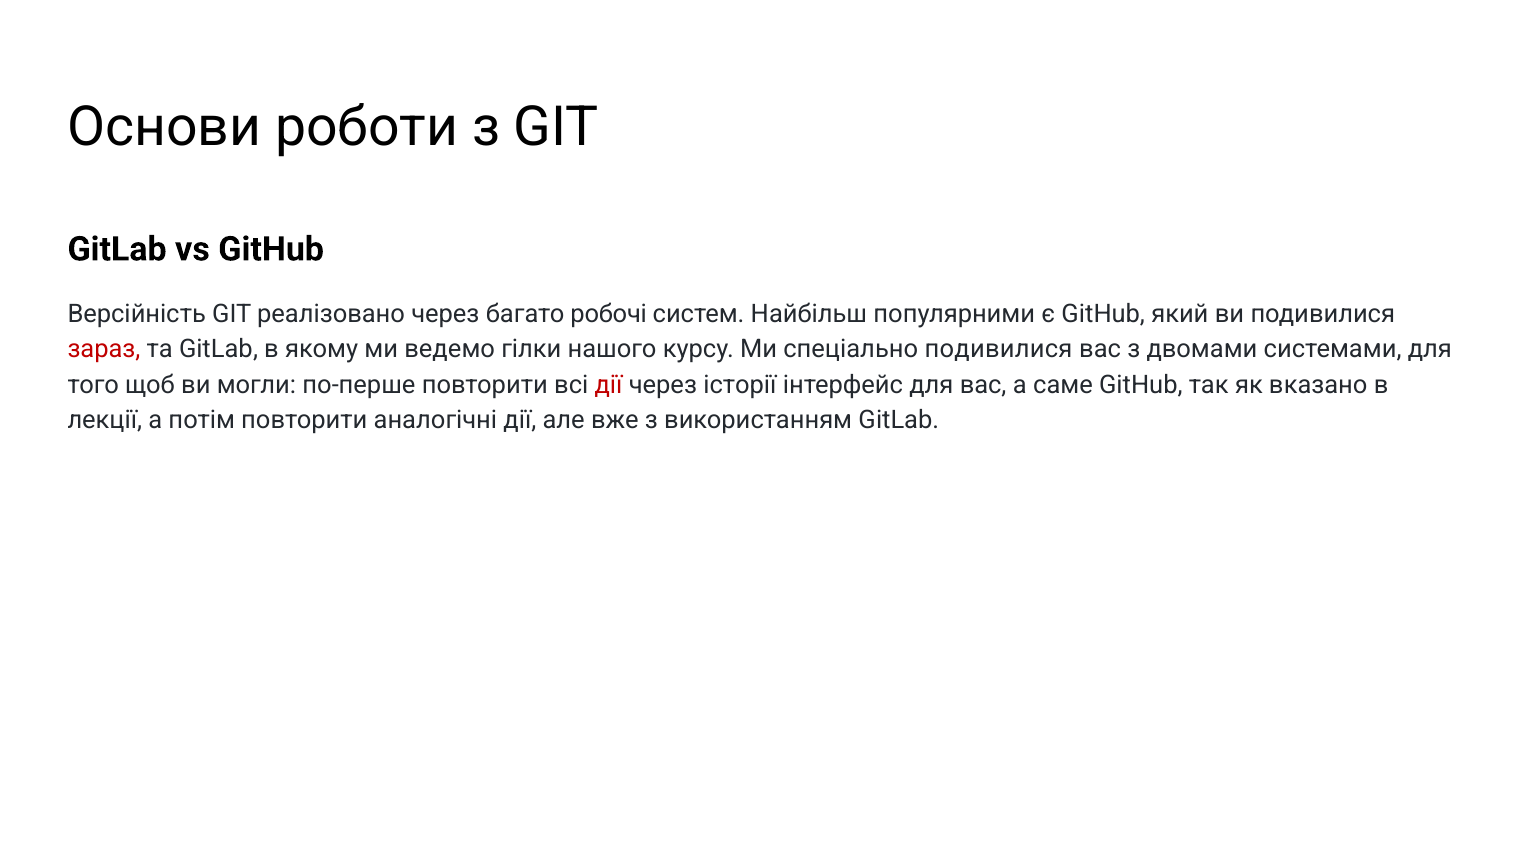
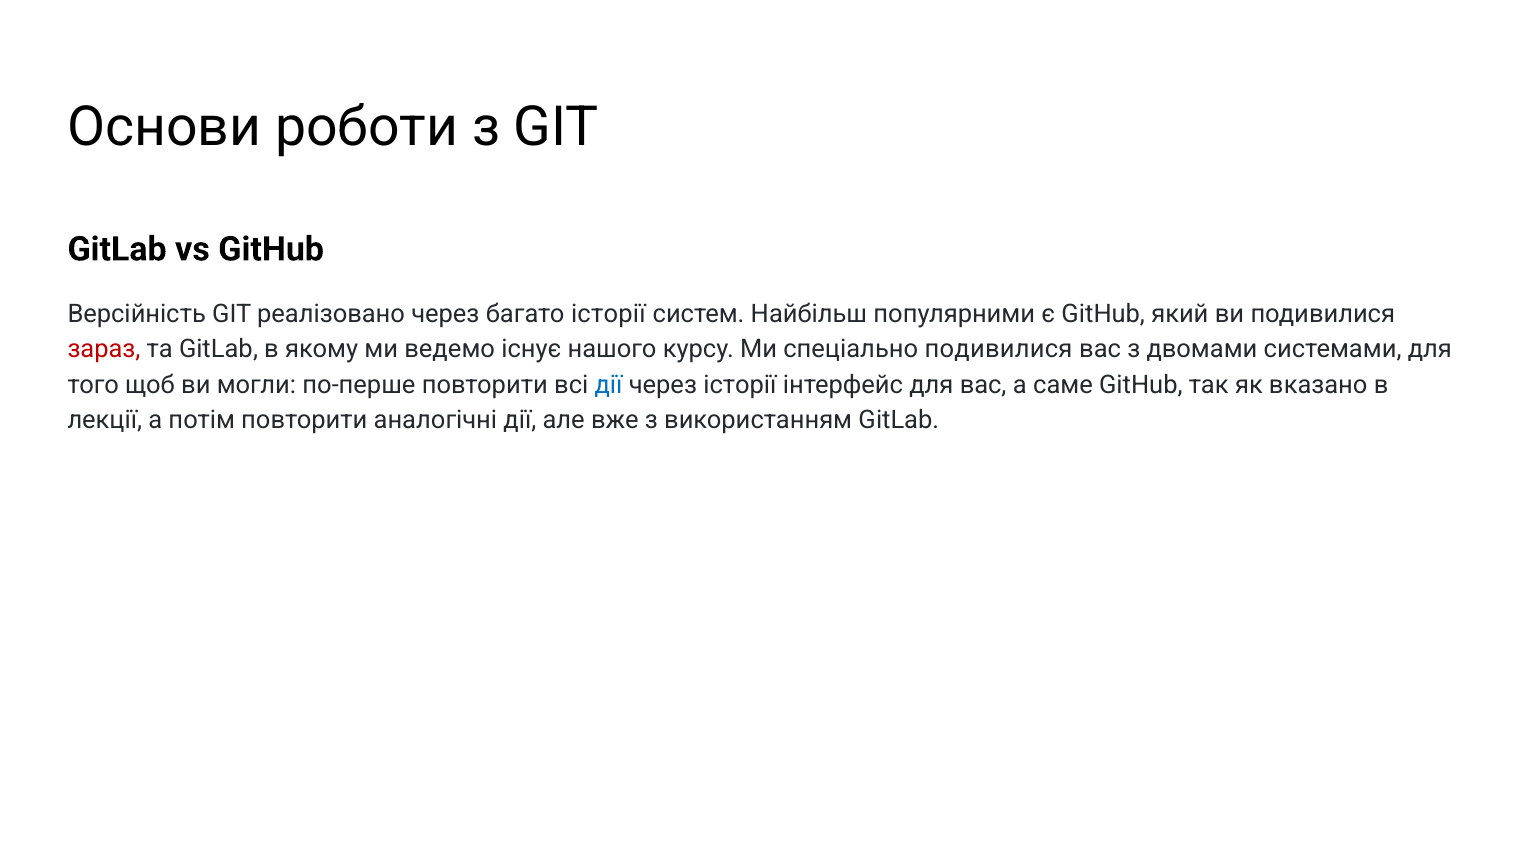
багато робочі: робочі -> історії (608, 314)
гілки: гілки -> існує (531, 350)
дії colour: red -> blue (608, 385)
